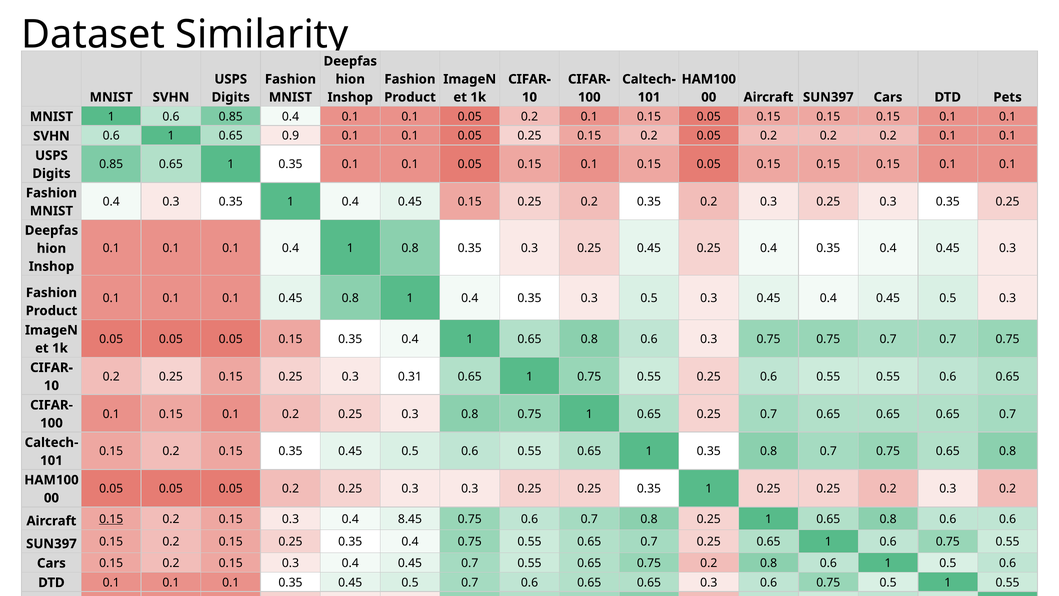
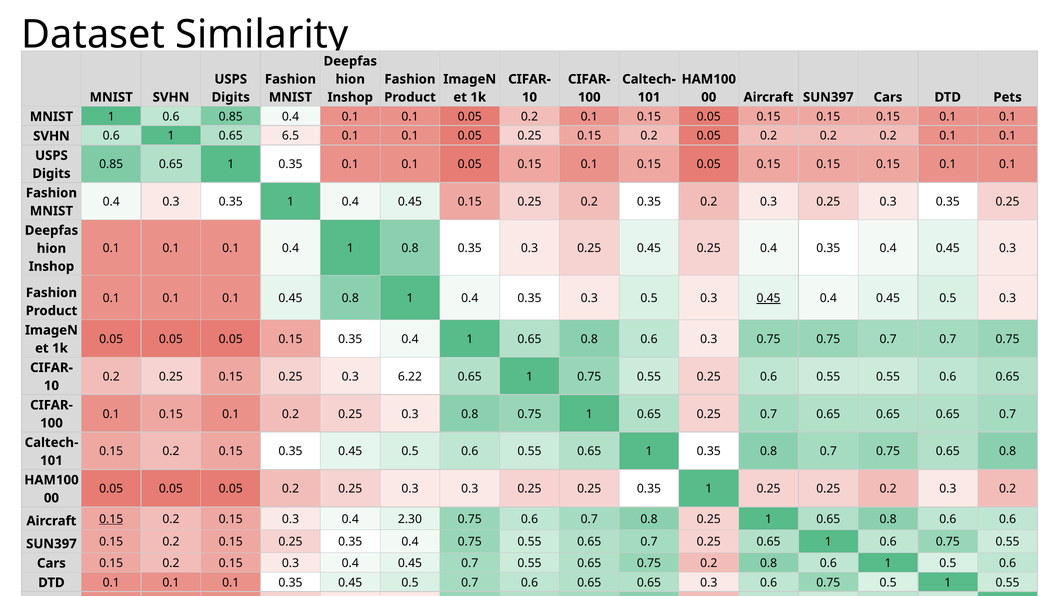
0.9: 0.9 -> 6.5 (291, 136)
0.45 underline: none -> present (769, 298)
0.31: 0.31 -> 6.22 (410, 376)
8.45: 8.45 -> 2.30 (410, 519)
